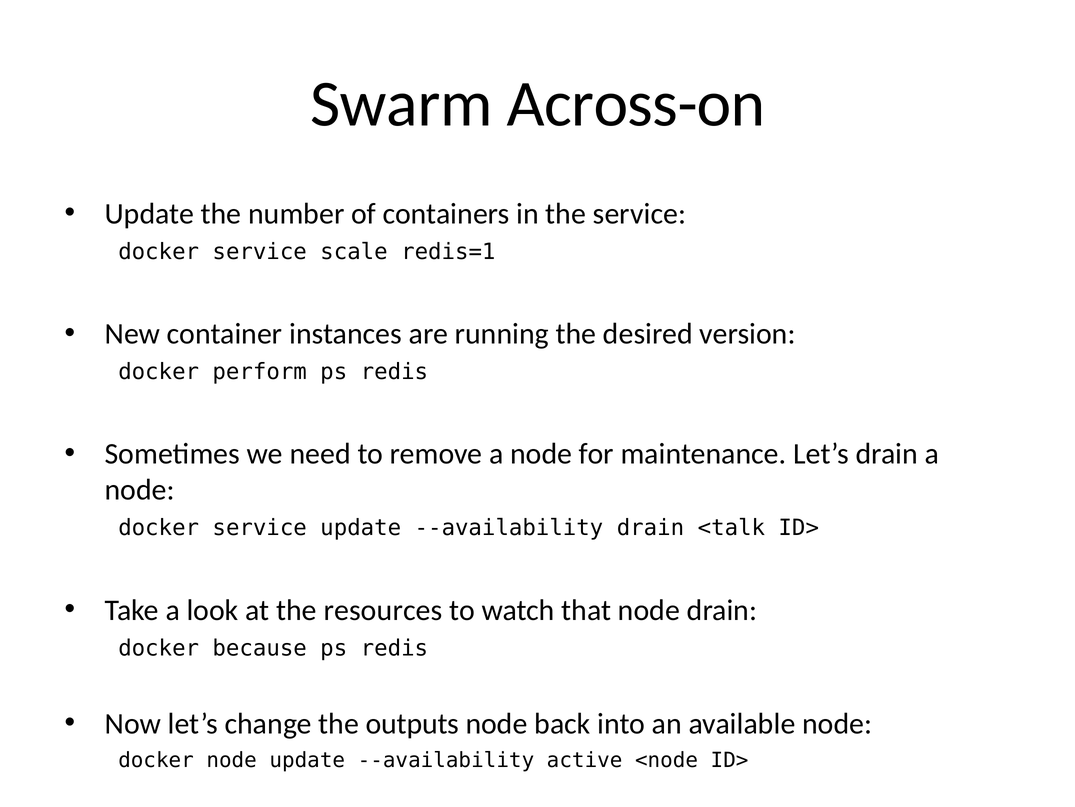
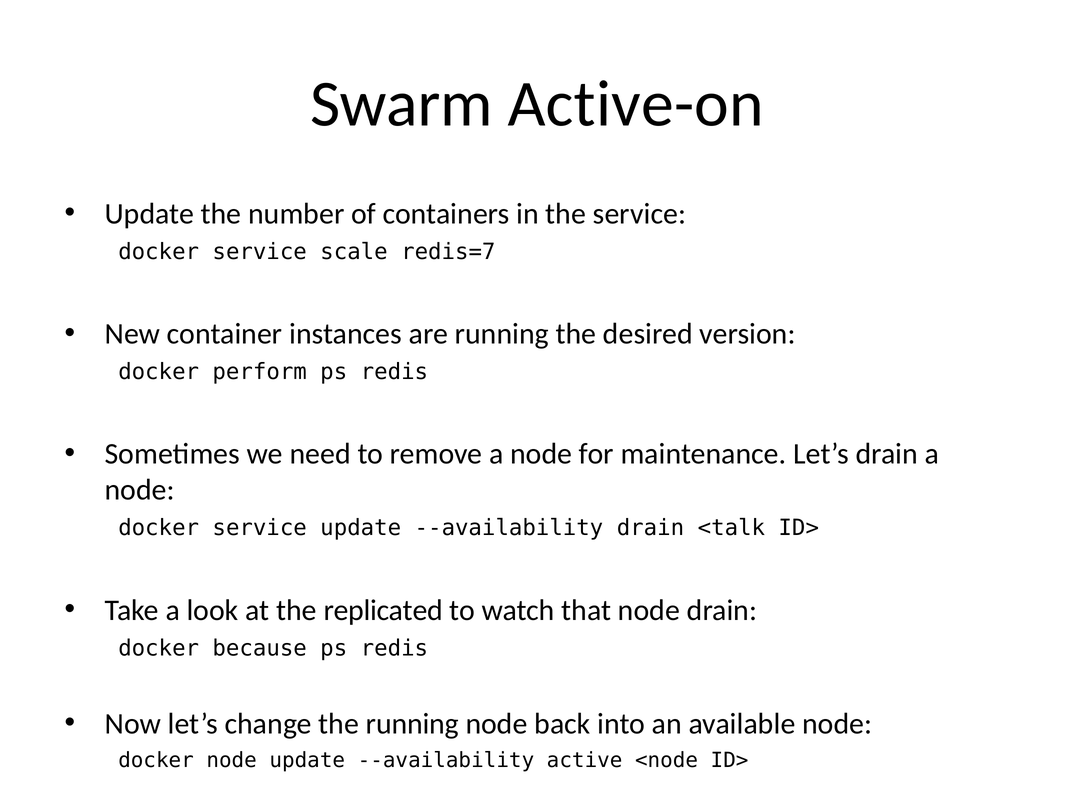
Across-on: Across-on -> Active-on (636, 104)
redis=1: redis=1 -> redis=7 (448, 252)
resources: resources -> replicated (383, 610)
the outputs: outputs -> running (412, 723)
